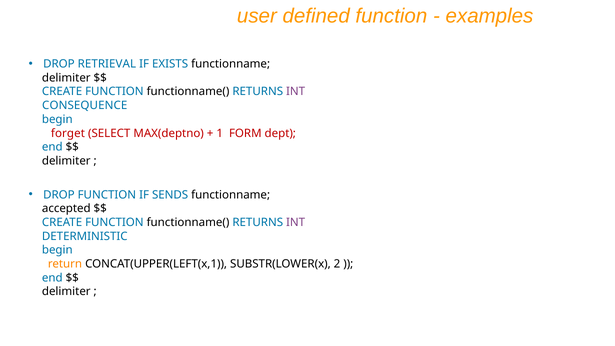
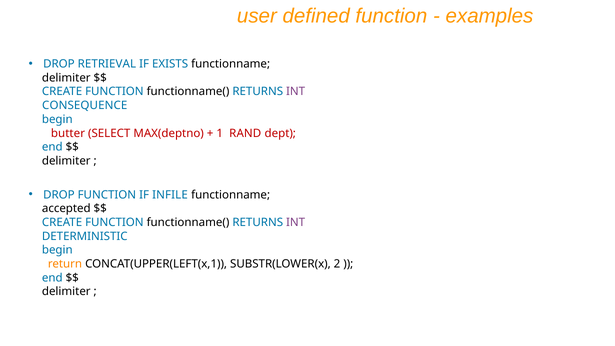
forget: forget -> butter (68, 133)
FORM: FORM -> RAND (245, 133)
SENDS: SENDS -> INFILE (170, 195)
